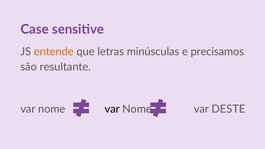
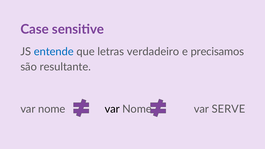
entende colour: orange -> blue (54, 52)
minúsculas: minúsculas -> verdadeiro (153, 52)
DESTE: DESTE -> SERVE (228, 109)
